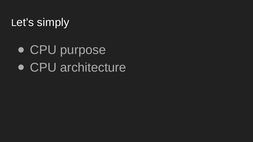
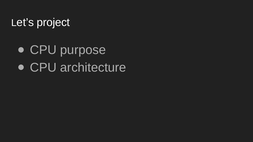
simply: simply -> project (53, 22)
